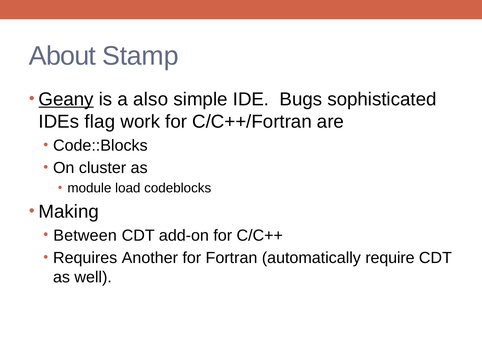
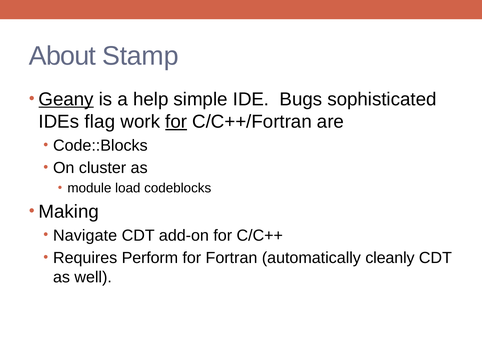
also: also -> help (151, 99)
for underline: none -> present (176, 122)
Between: Between -> Navigate (85, 236)
Another: Another -> Perform (150, 258)
require: require -> cleanly (390, 258)
